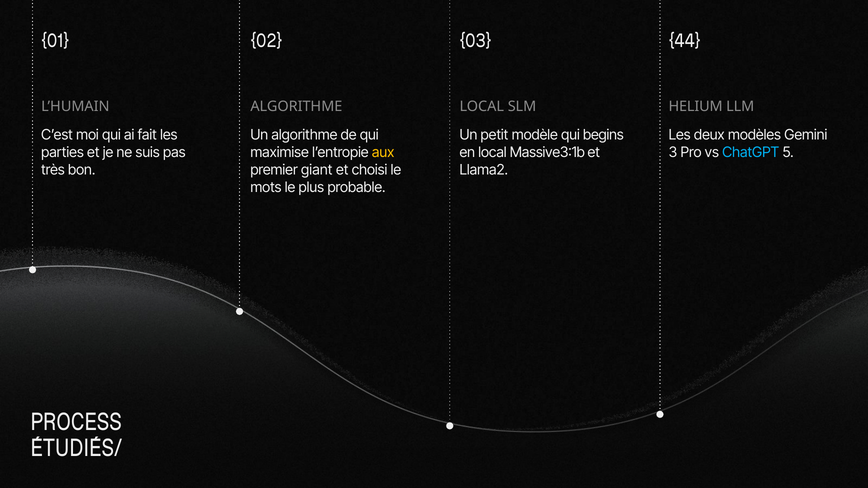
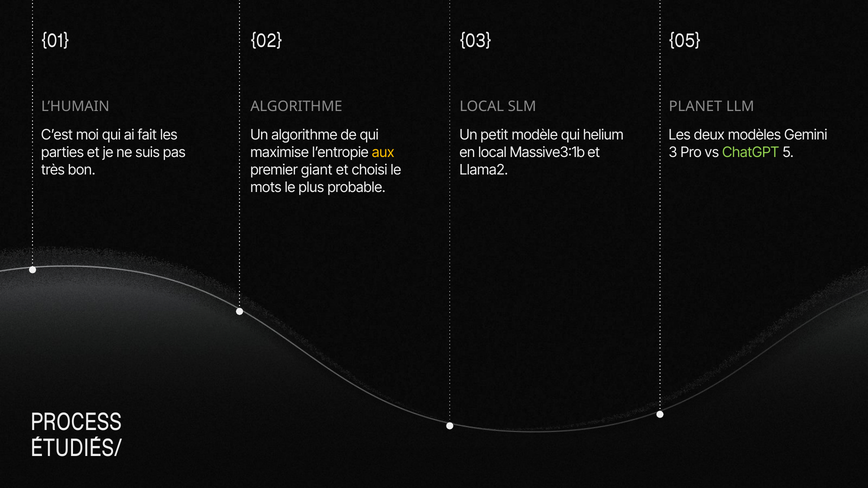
44: 44 -> 05 (685, 42)
HELIUM: HELIUM -> PLANET (695, 107)
begins: begins -> helium (603, 135)
ChatGPT colour: light blue -> light green (751, 153)
